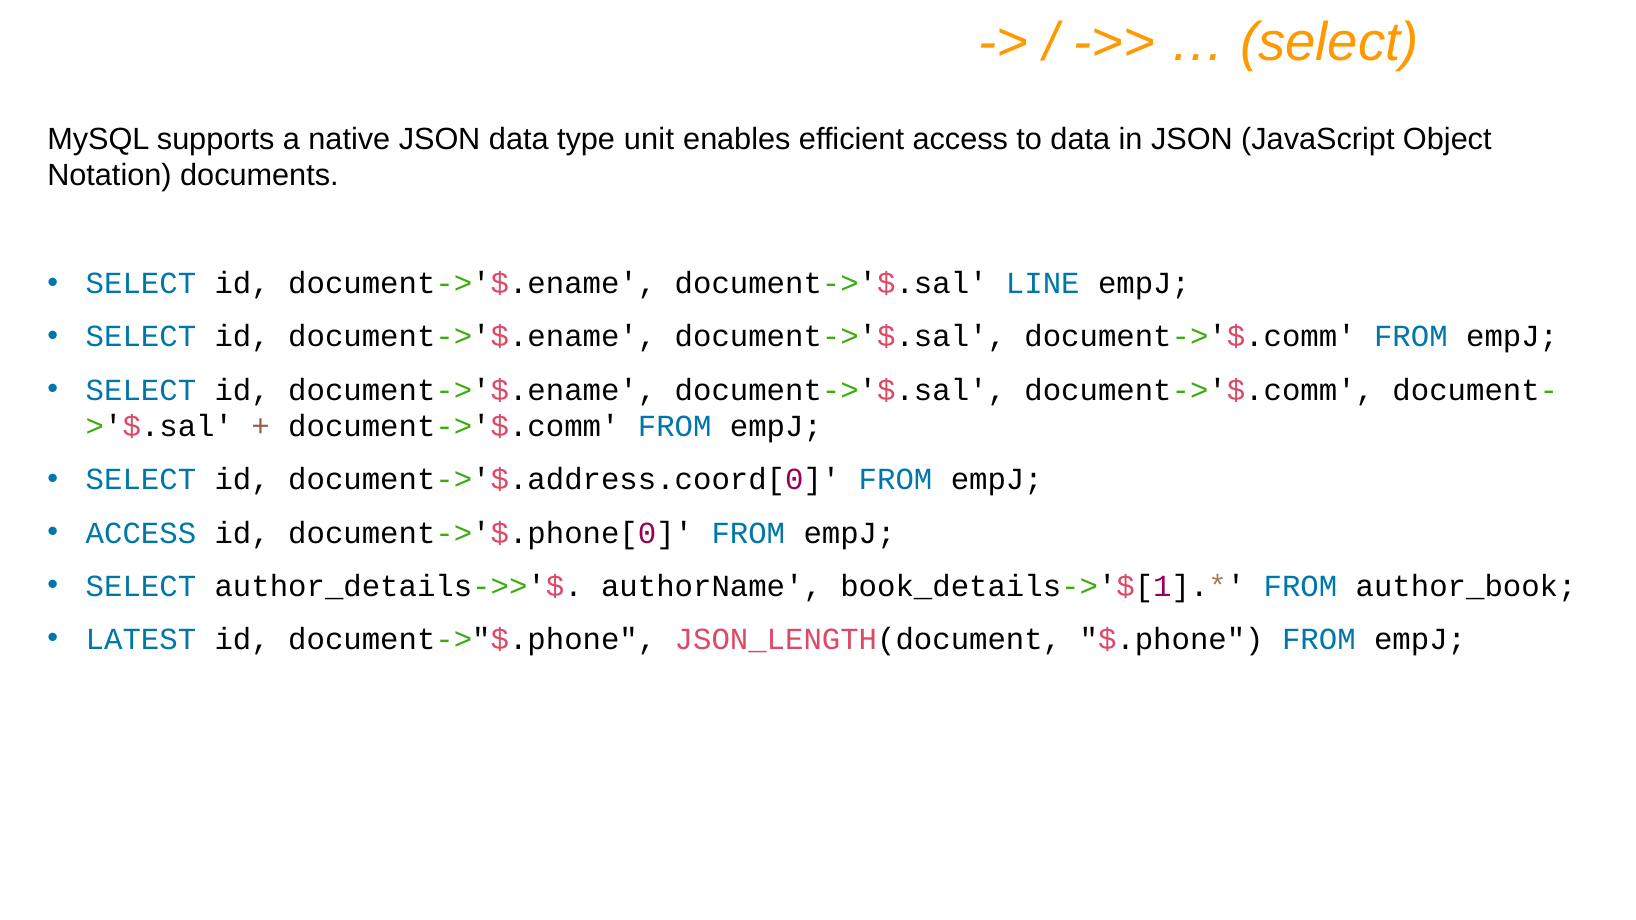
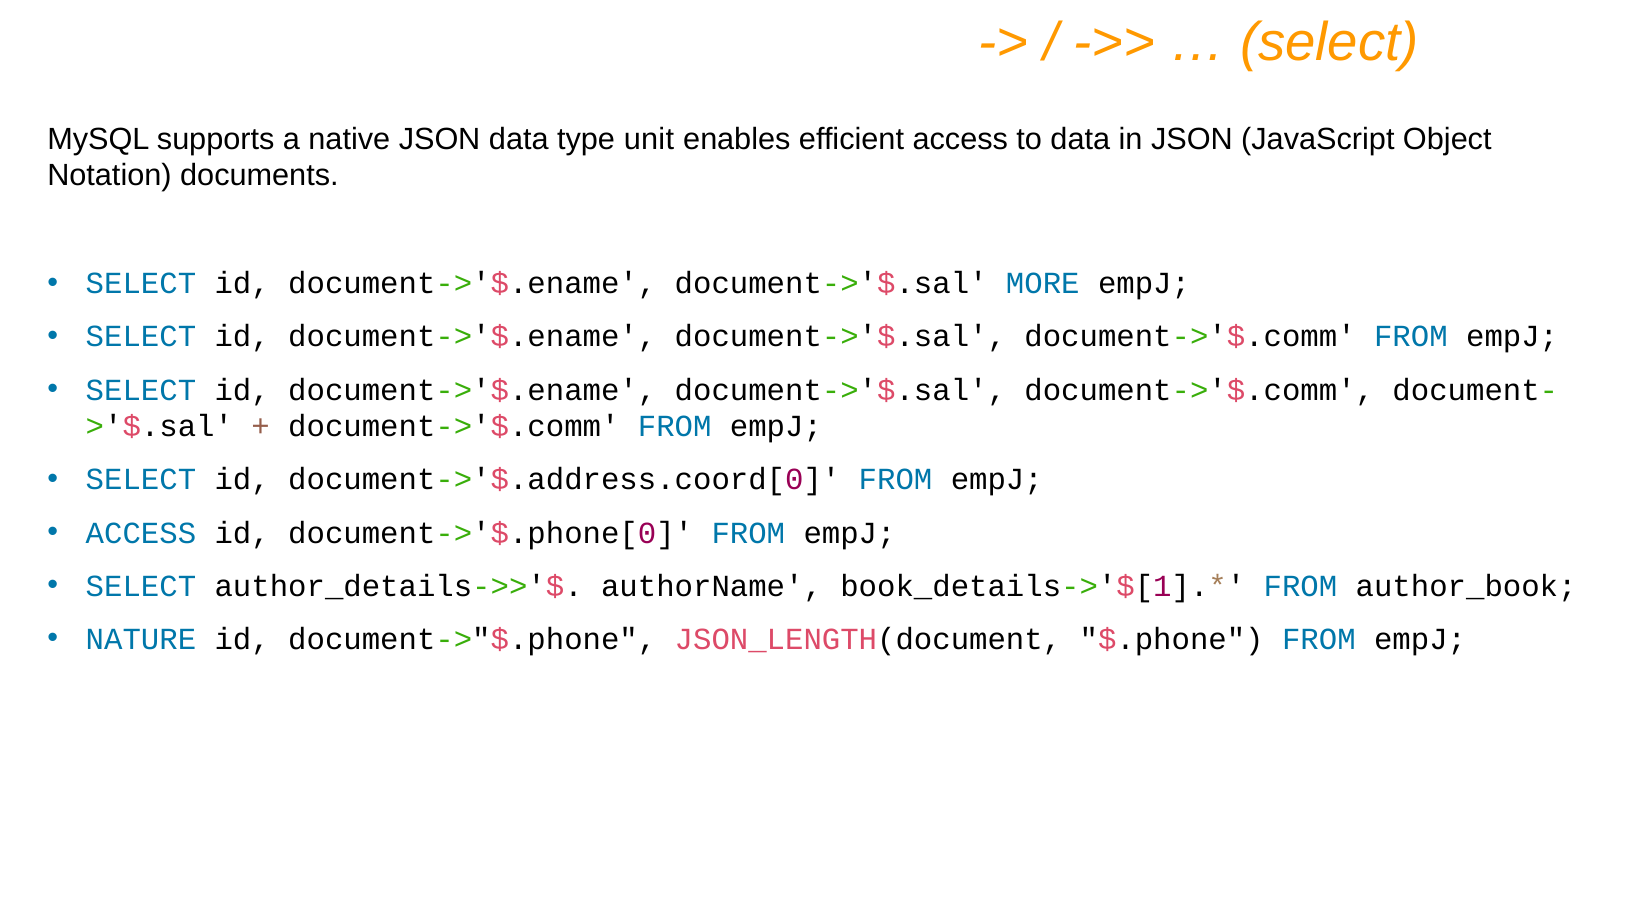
LINE: LINE -> MORE (1043, 284)
LATEST: LATEST -> NATURE (141, 639)
